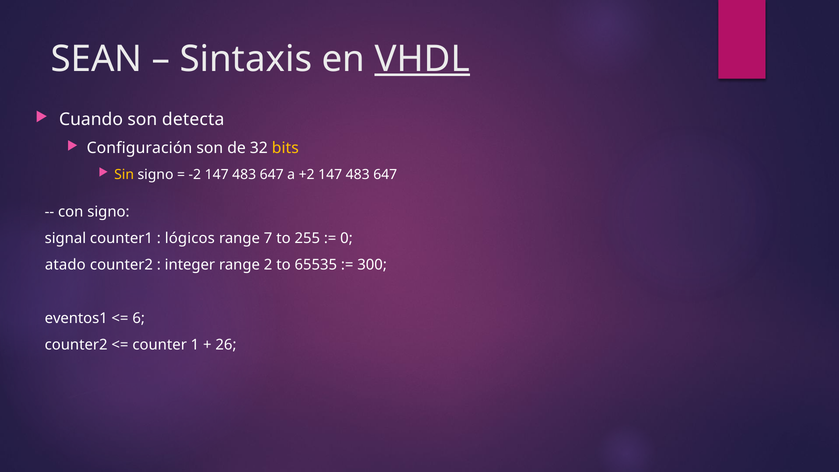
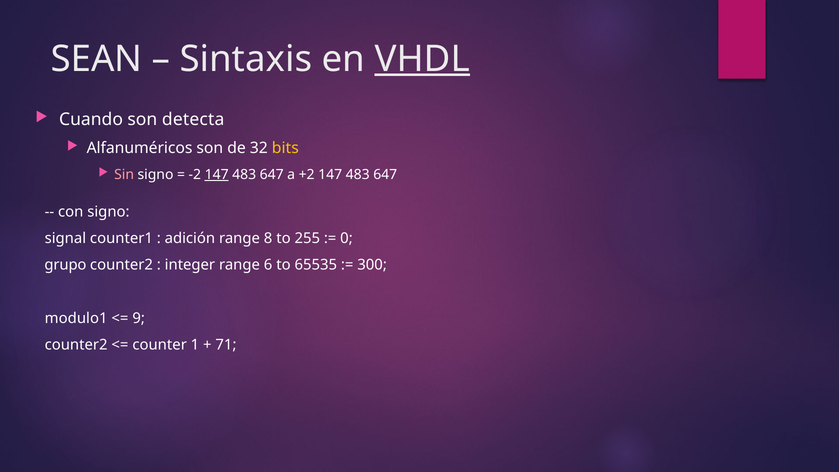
Configuración: Configuración -> Alfanuméricos (140, 148)
Sin colour: yellow -> pink (124, 175)
147 underline: none -> present (217, 175)
lógicos: lógicos -> adición (190, 238)
7: 7 -> 8 (268, 238)
atado: atado -> grupo (65, 265)
2: 2 -> 6 (268, 265)
eventos1: eventos1 -> modulo1 (76, 318)
6: 6 -> 9 (139, 318)
26: 26 -> 71 (226, 345)
